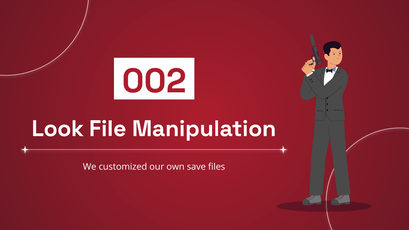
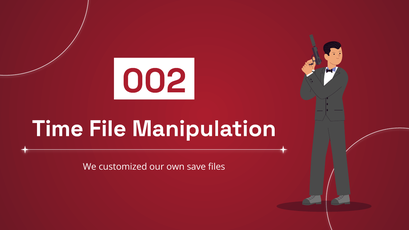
Look: Look -> Time (58, 129)
